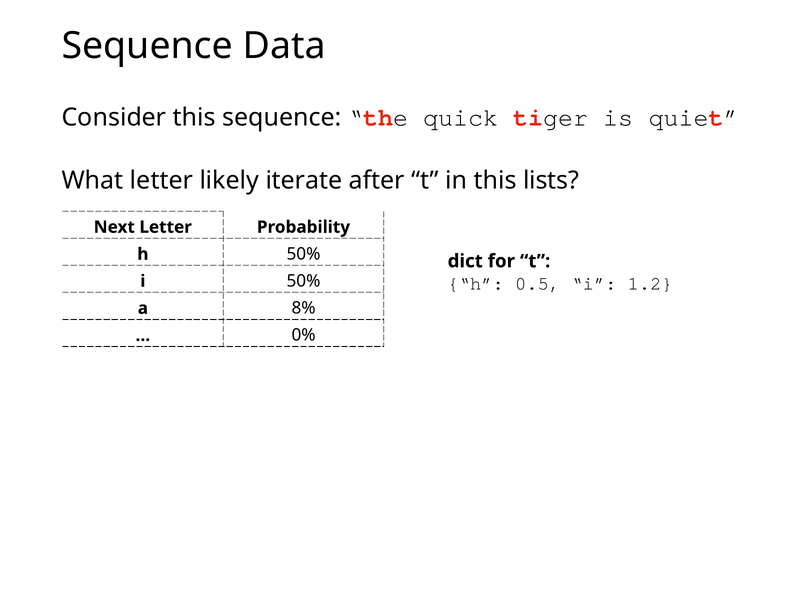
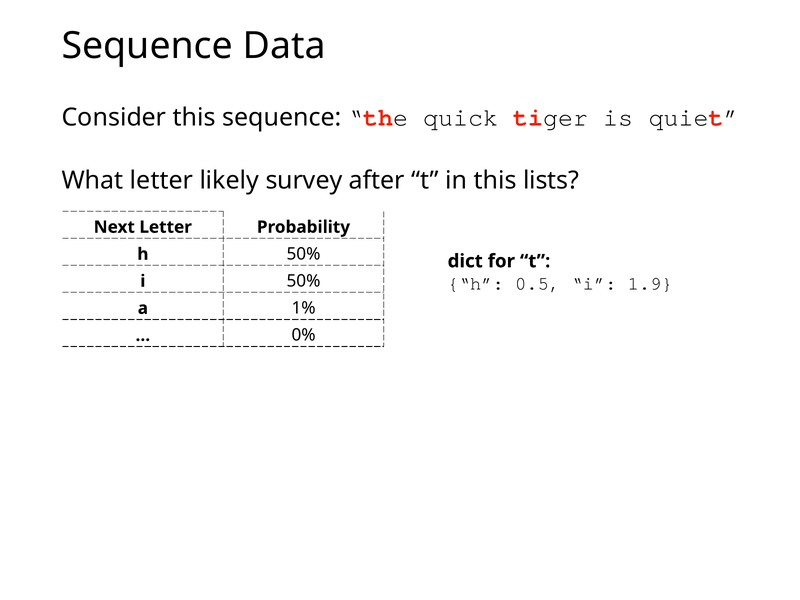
iterate: iterate -> survey (304, 180)
1.2: 1.2 -> 1.9 (650, 284)
8%: 8% -> 1% (304, 308)
